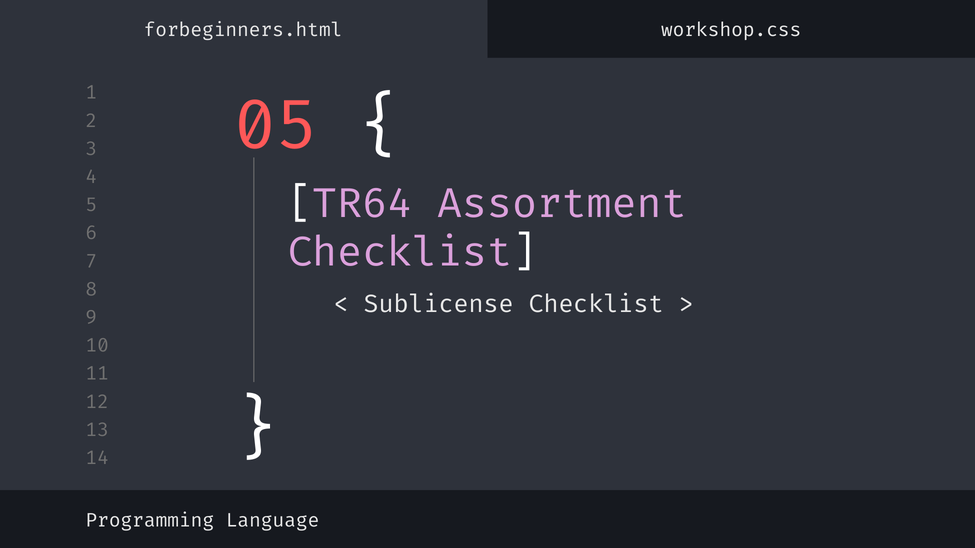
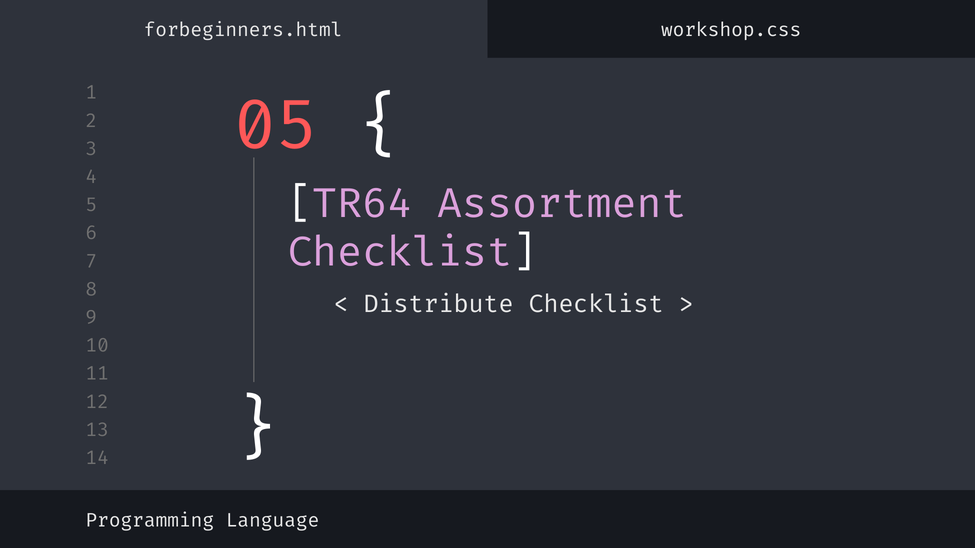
Sublicense: Sublicense -> Distribute (439, 304)
